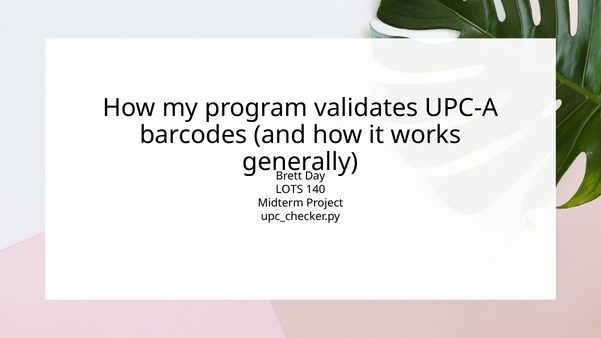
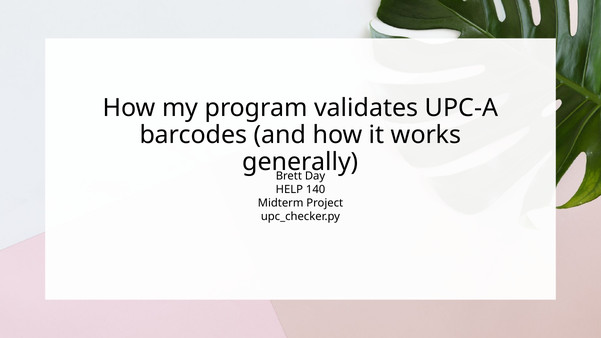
LOTS: LOTS -> HELP (289, 189)
